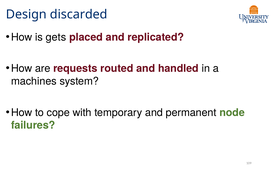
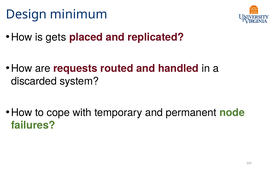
discarded: discarded -> minimum (79, 14)
machines: machines -> discarded (34, 81)
